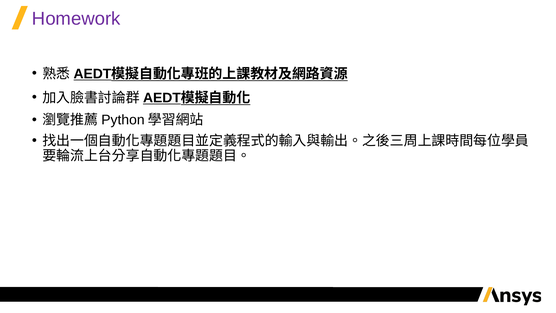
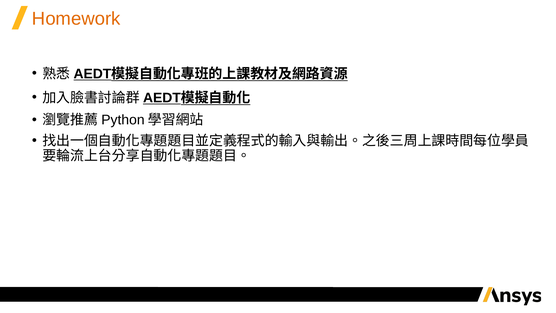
Homework colour: purple -> orange (76, 19)
